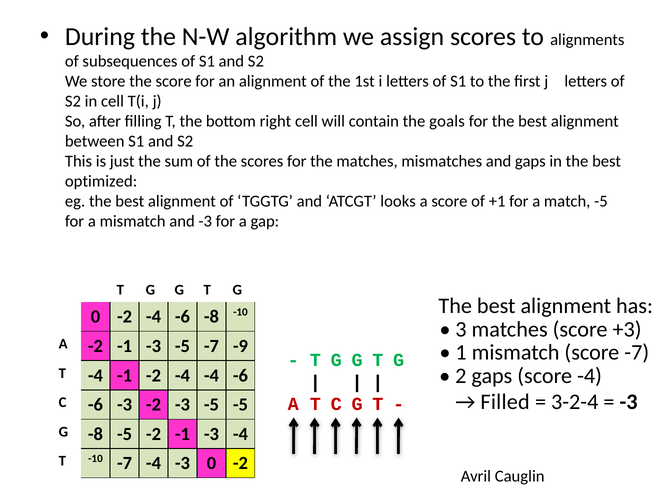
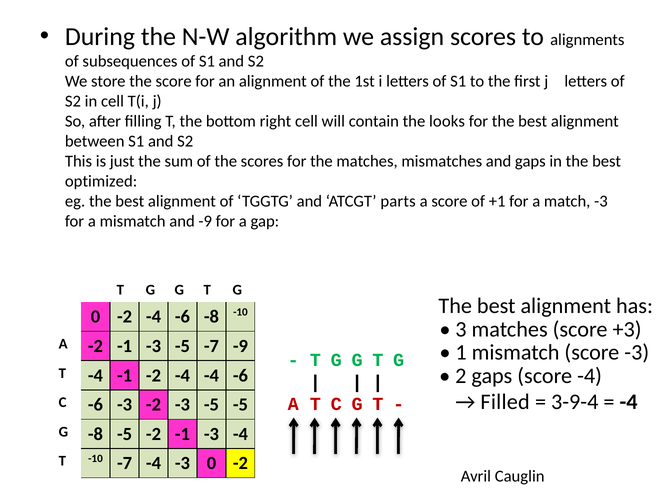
goals: goals -> looks (447, 121)
looks: looks -> parts (398, 201)
match -5: -5 -> -3 (601, 201)
and -3: -3 -> -9 (205, 221)
score -7: -7 -> -3 (637, 353)
3-2-4: 3-2-4 -> 3-9-4 (575, 402)
-3: -3 -> -4 (629, 402)
